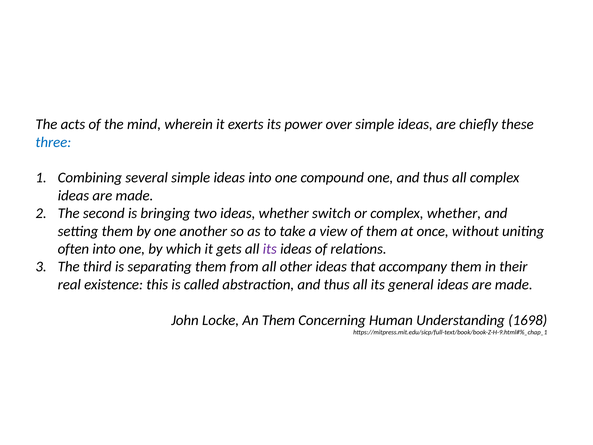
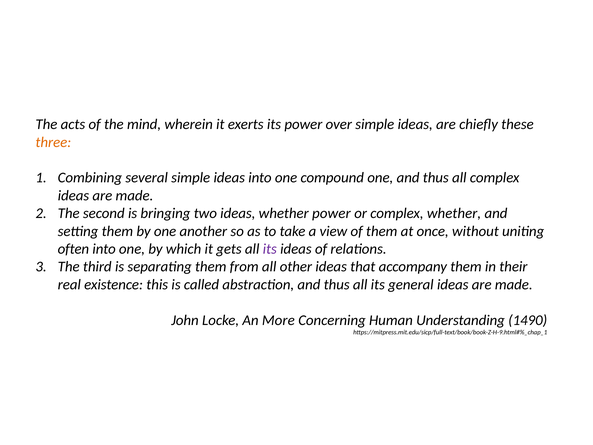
three colour: blue -> orange (53, 142)
whether switch: switch -> power (331, 213)
An Them: Them -> More (278, 320)
1698: 1698 -> 1490 (528, 320)
